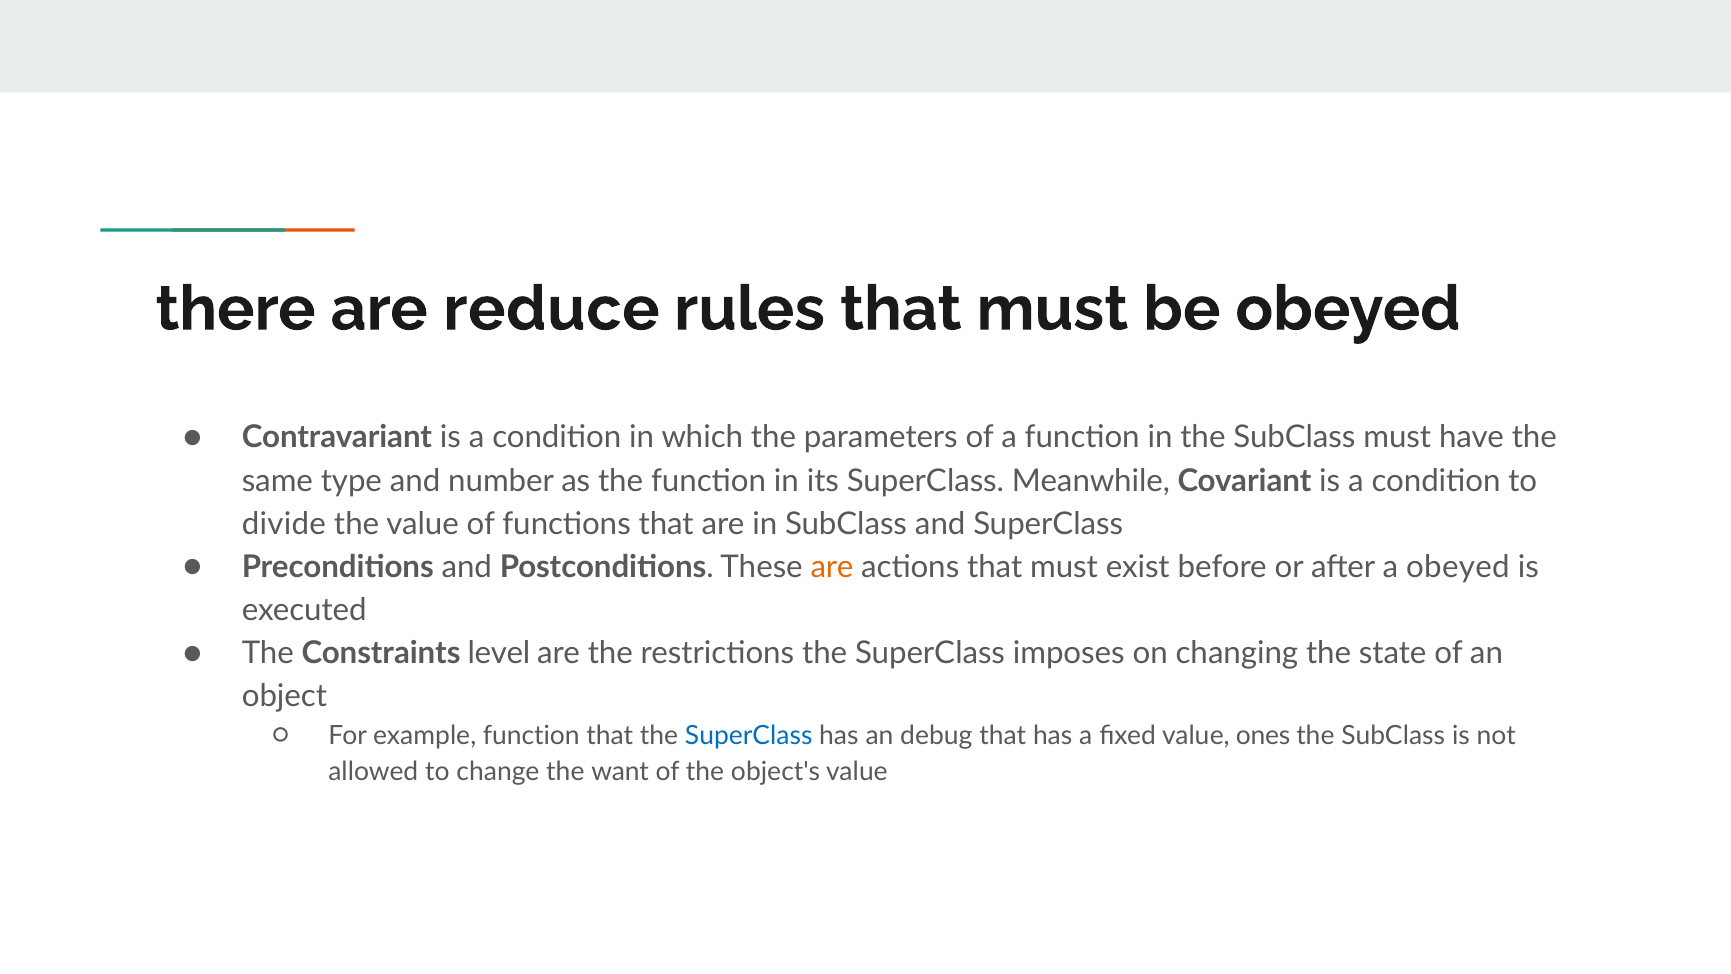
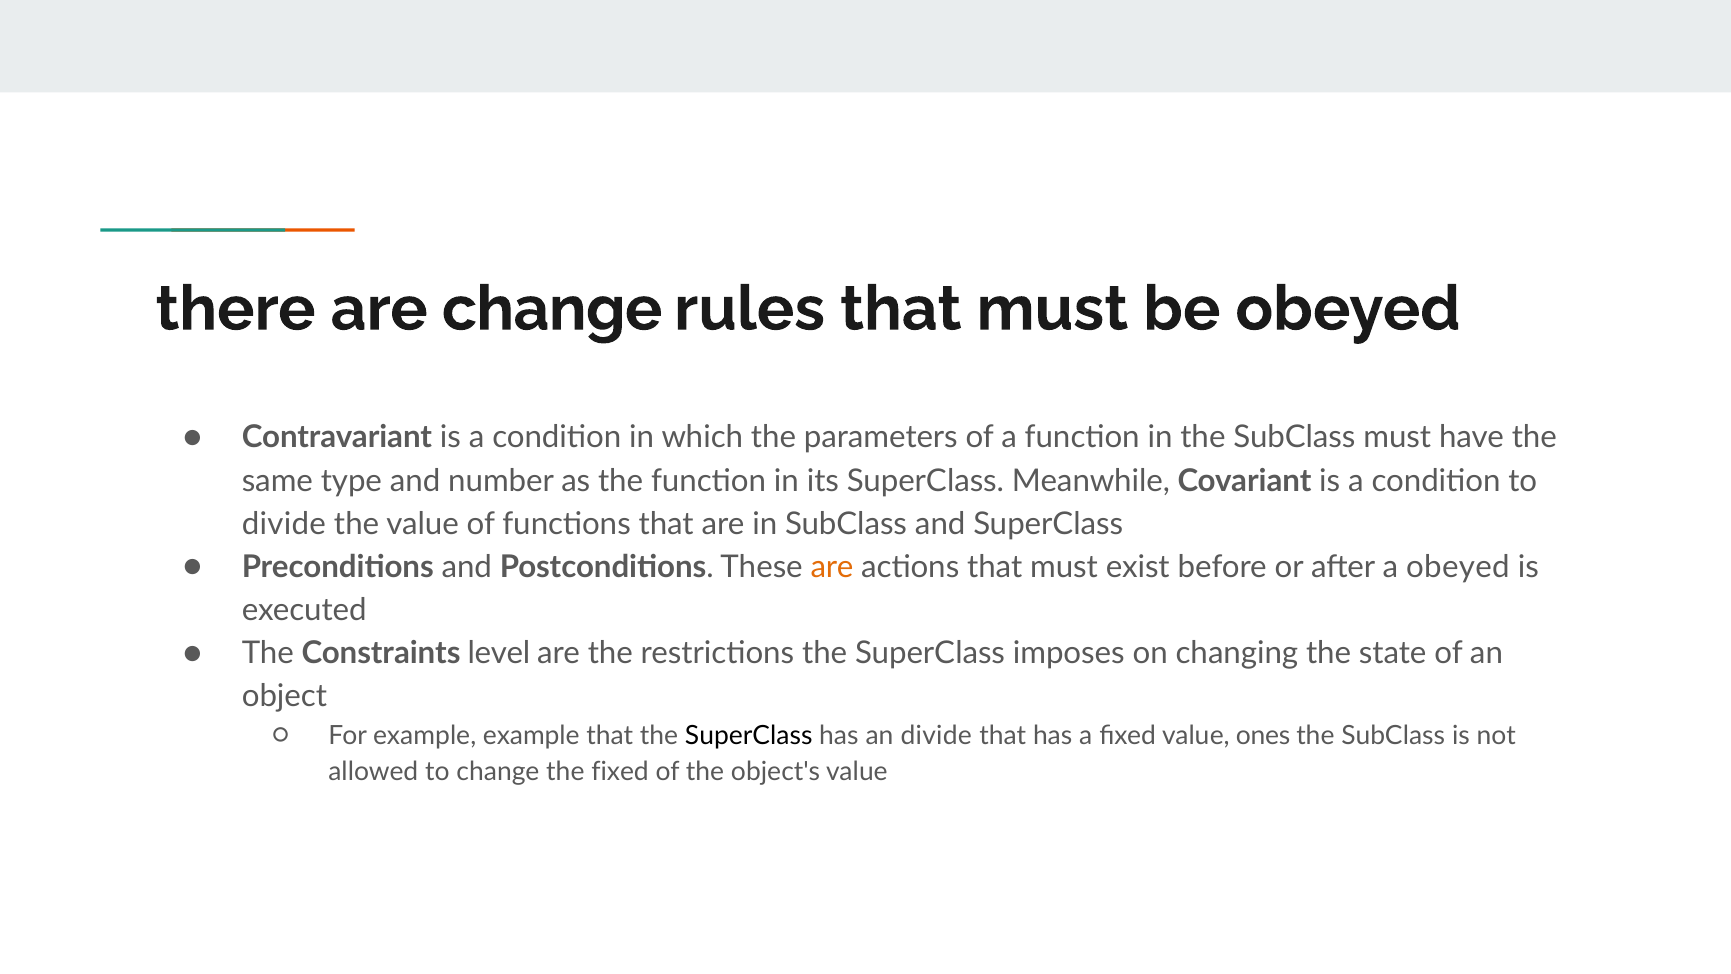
are reduce: reduce -> change (552, 309)
example function: function -> example (531, 735)
SuperClass colour: blue -> black (749, 735)
an debug: debug -> divide (936, 735)
the want: want -> fixed (620, 772)
